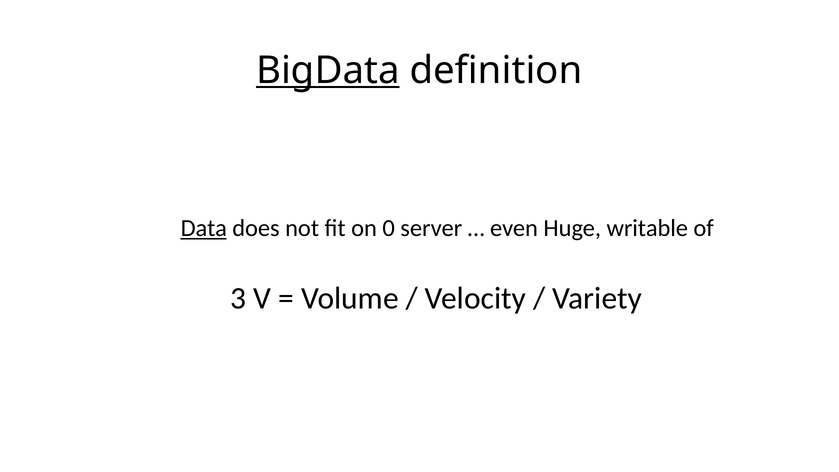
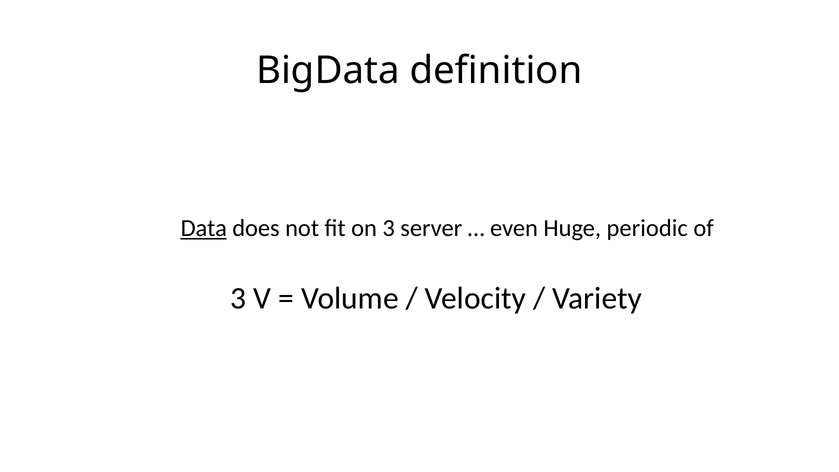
BigData underline: present -> none (328, 70)
on 0: 0 -> 3 (389, 228)
writable: writable -> periodic (647, 228)
